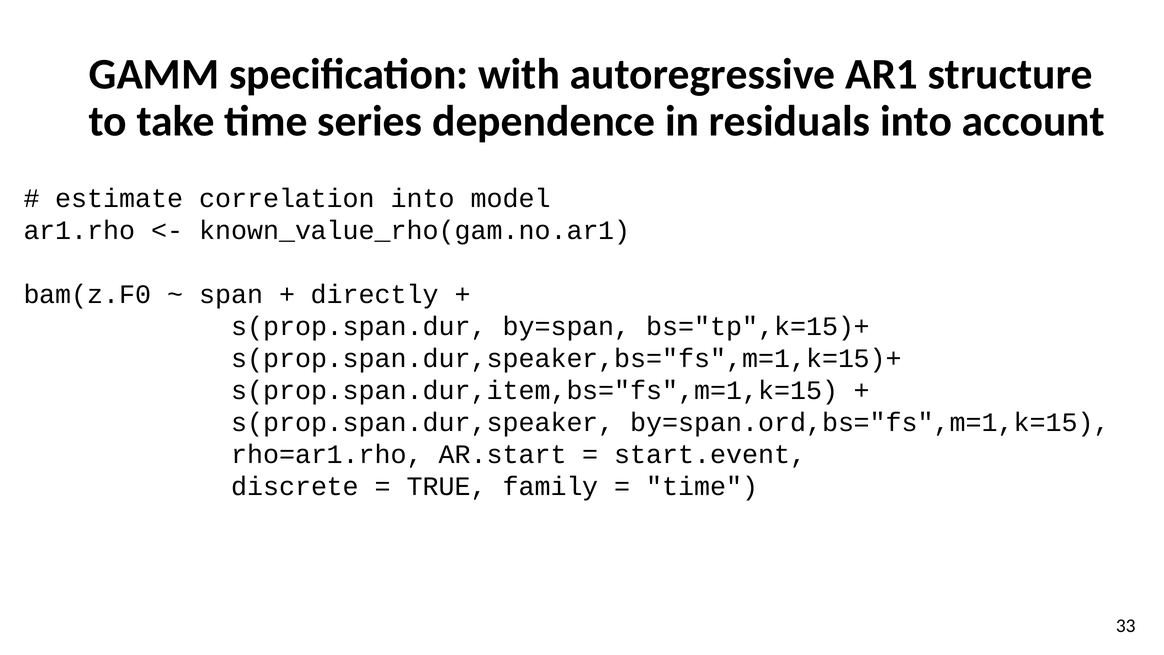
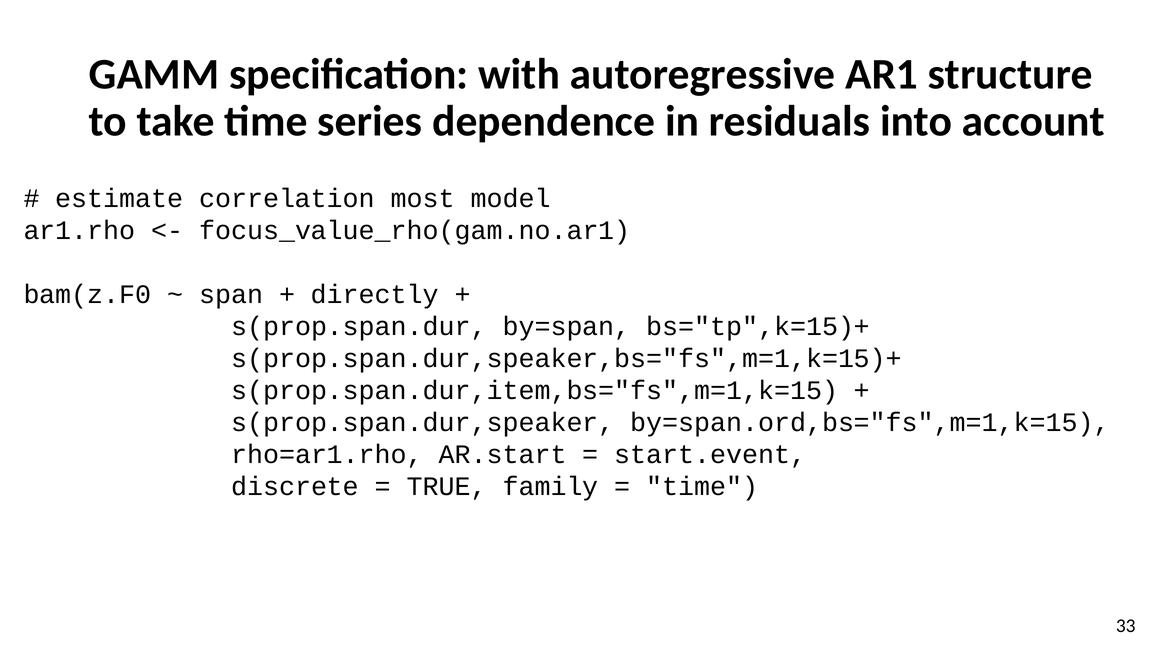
correlation into: into -> most (423, 198)
known_value_rho(gam.no.ar1: known_value_rho(gam.no.ar1 -> focus_value_rho(gam.no.ar1 (415, 230)
